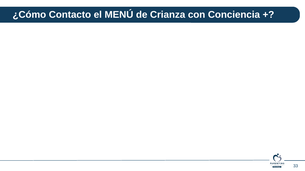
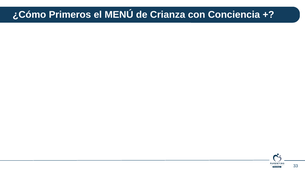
Contacto: Contacto -> Primeros (70, 15)
